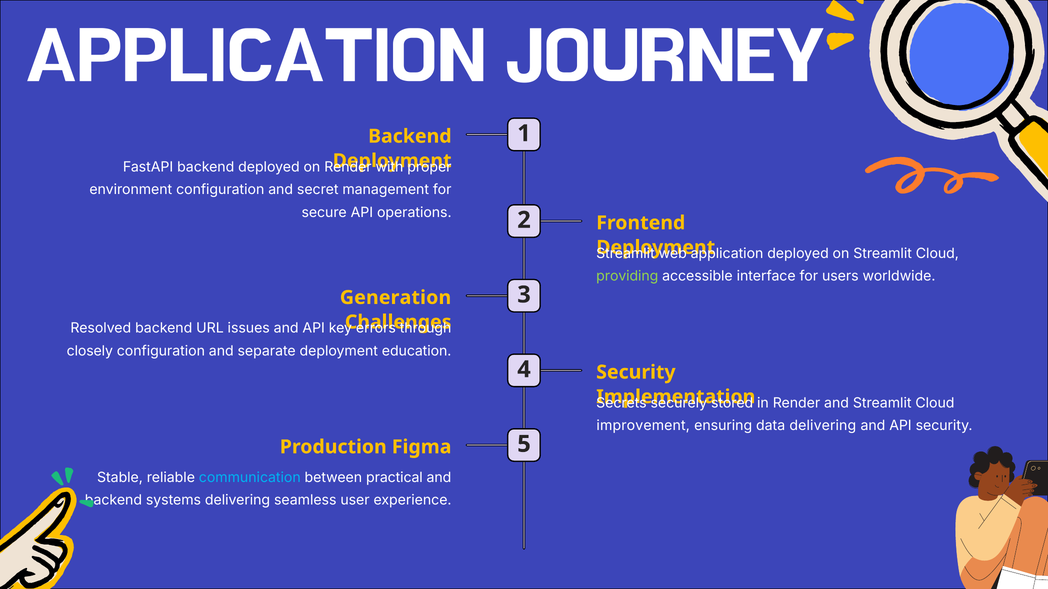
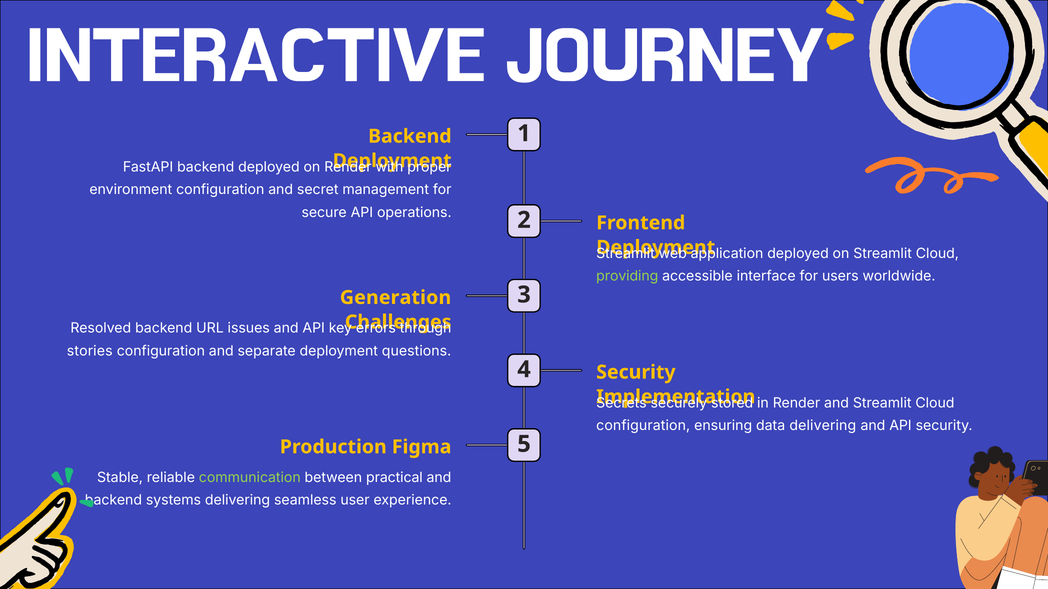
APPLICATION: APPLICATION -> INTERACTIVE (256, 54)
closely: closely -> stories (90, 351)
education: education -> questions (417, 351)
improvement: improvement -> configuration (643, 426)
communication colour: light blue -> light green (250, 478)
